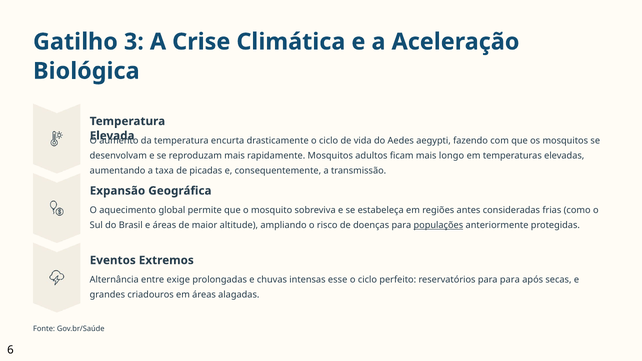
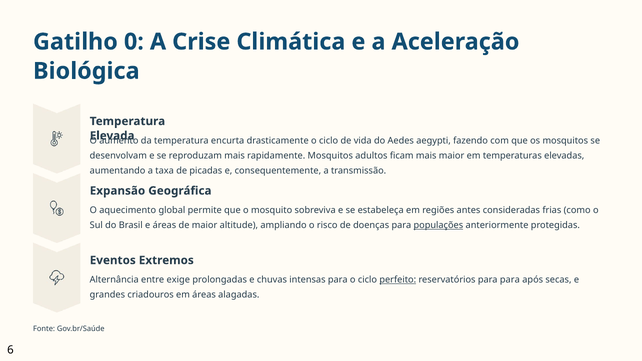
3: 3 -> 0 (134, 42)
mais longo: longo -> maior (452, 156)
intensas esse: esse -> para (338, 280)
perfeito underline: none -> present (398, 280)
